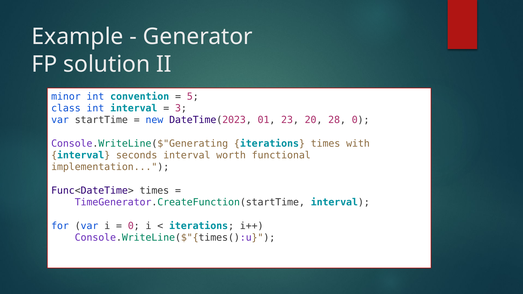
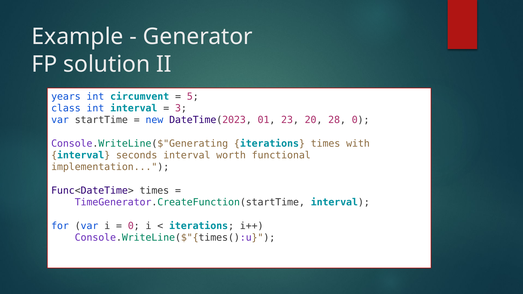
minor: minor -> years (66, 97)
convention: convention -> circumvent (140, 97)
